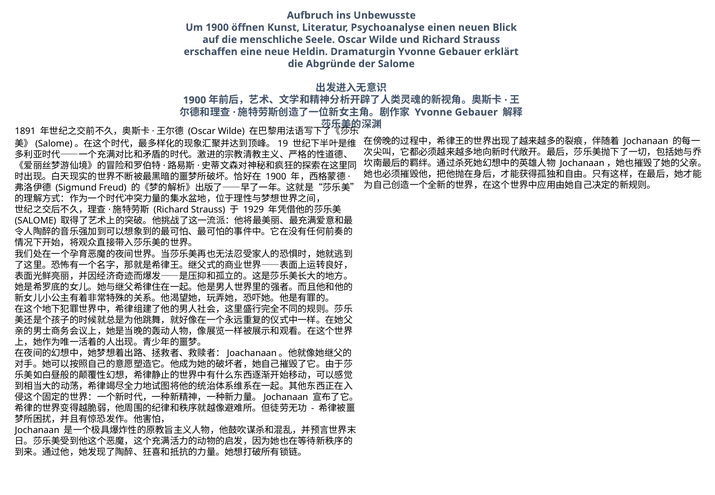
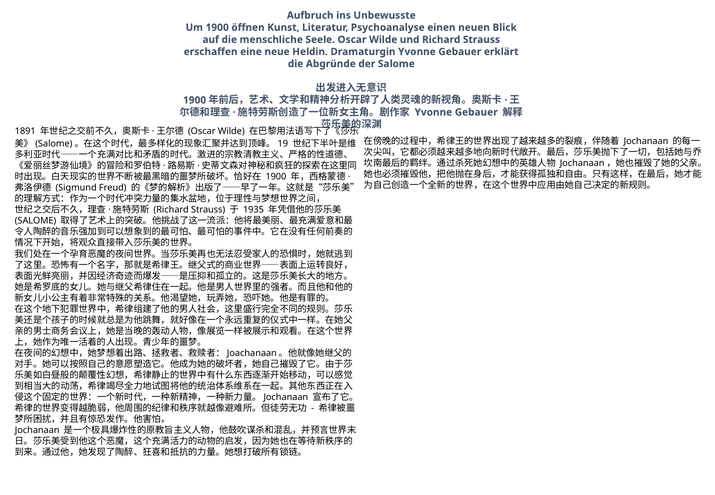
1929: 1929 -> 1935 (253, 210)
